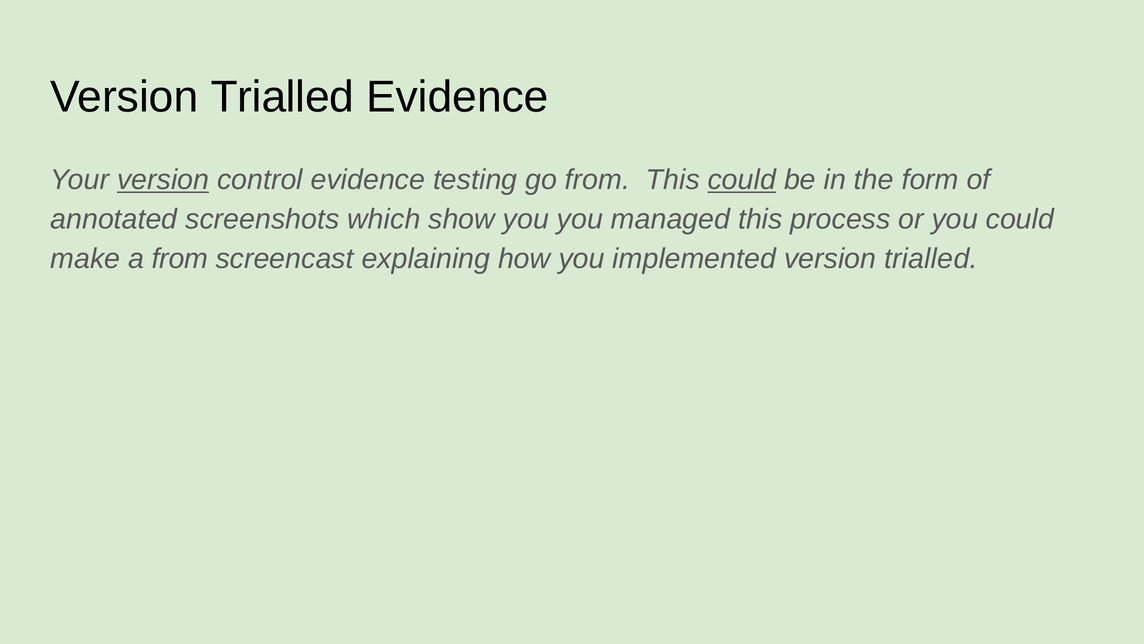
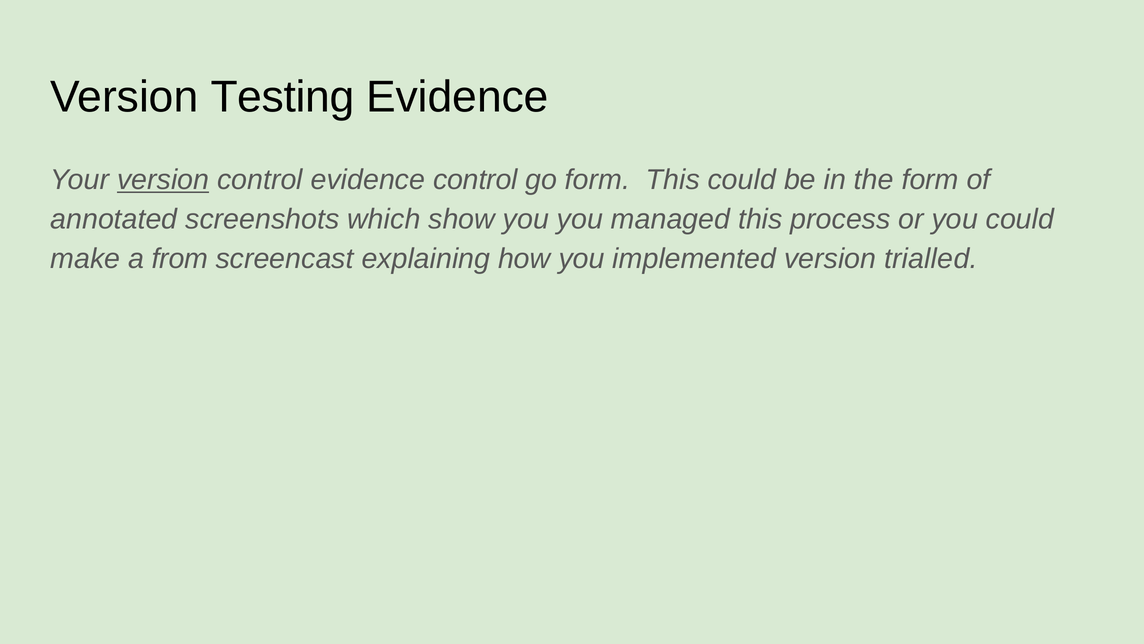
Trialled: Trialled -> Testing (282, 97)
evidence testing: testing -> control (475, 180)
go from: from -> form (597, 180)
could underline: present -> none (742, 180)
